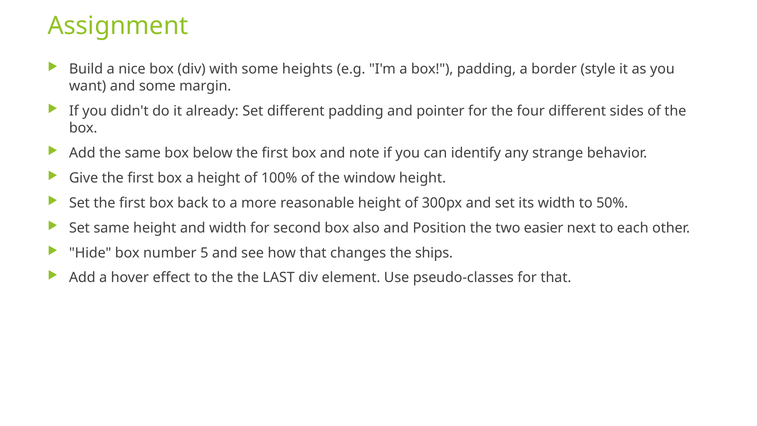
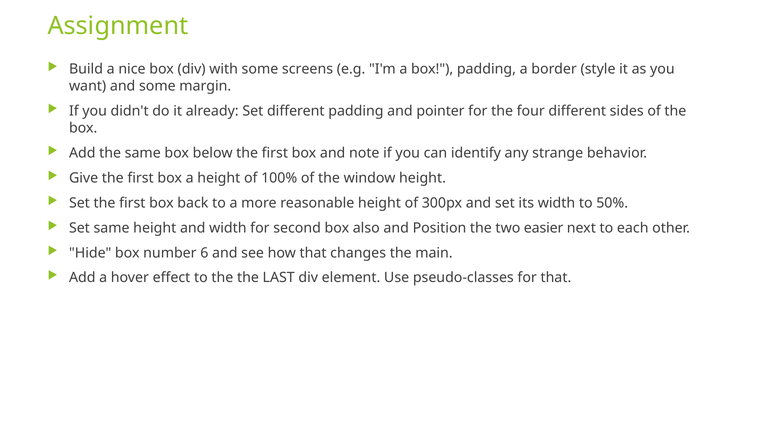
heights: heights -> screens (308, 69)
5: 5 -> 6 (204, 253)
ships: ships -> main (434, 253)
